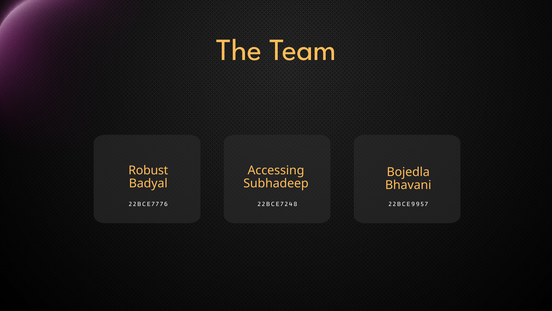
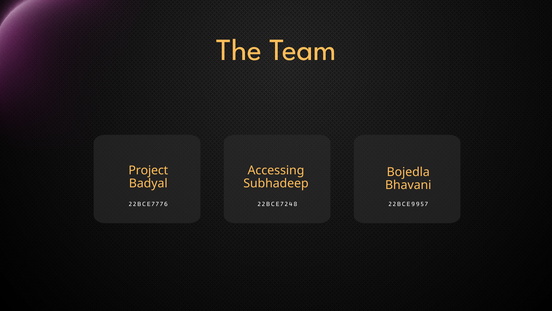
Robust: Robust -> Project (148, 170)
